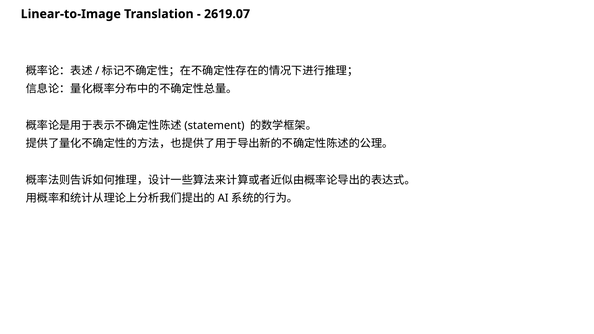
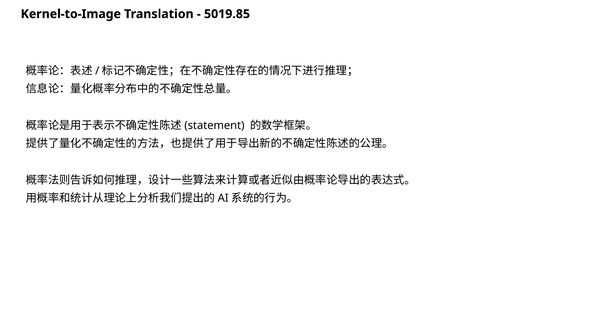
Linear-to-Image: Linear-to-Image -> Kernel-to-Image (71, 14)
2619.07: 2619.07 -> 5019.85 (227, 14)
